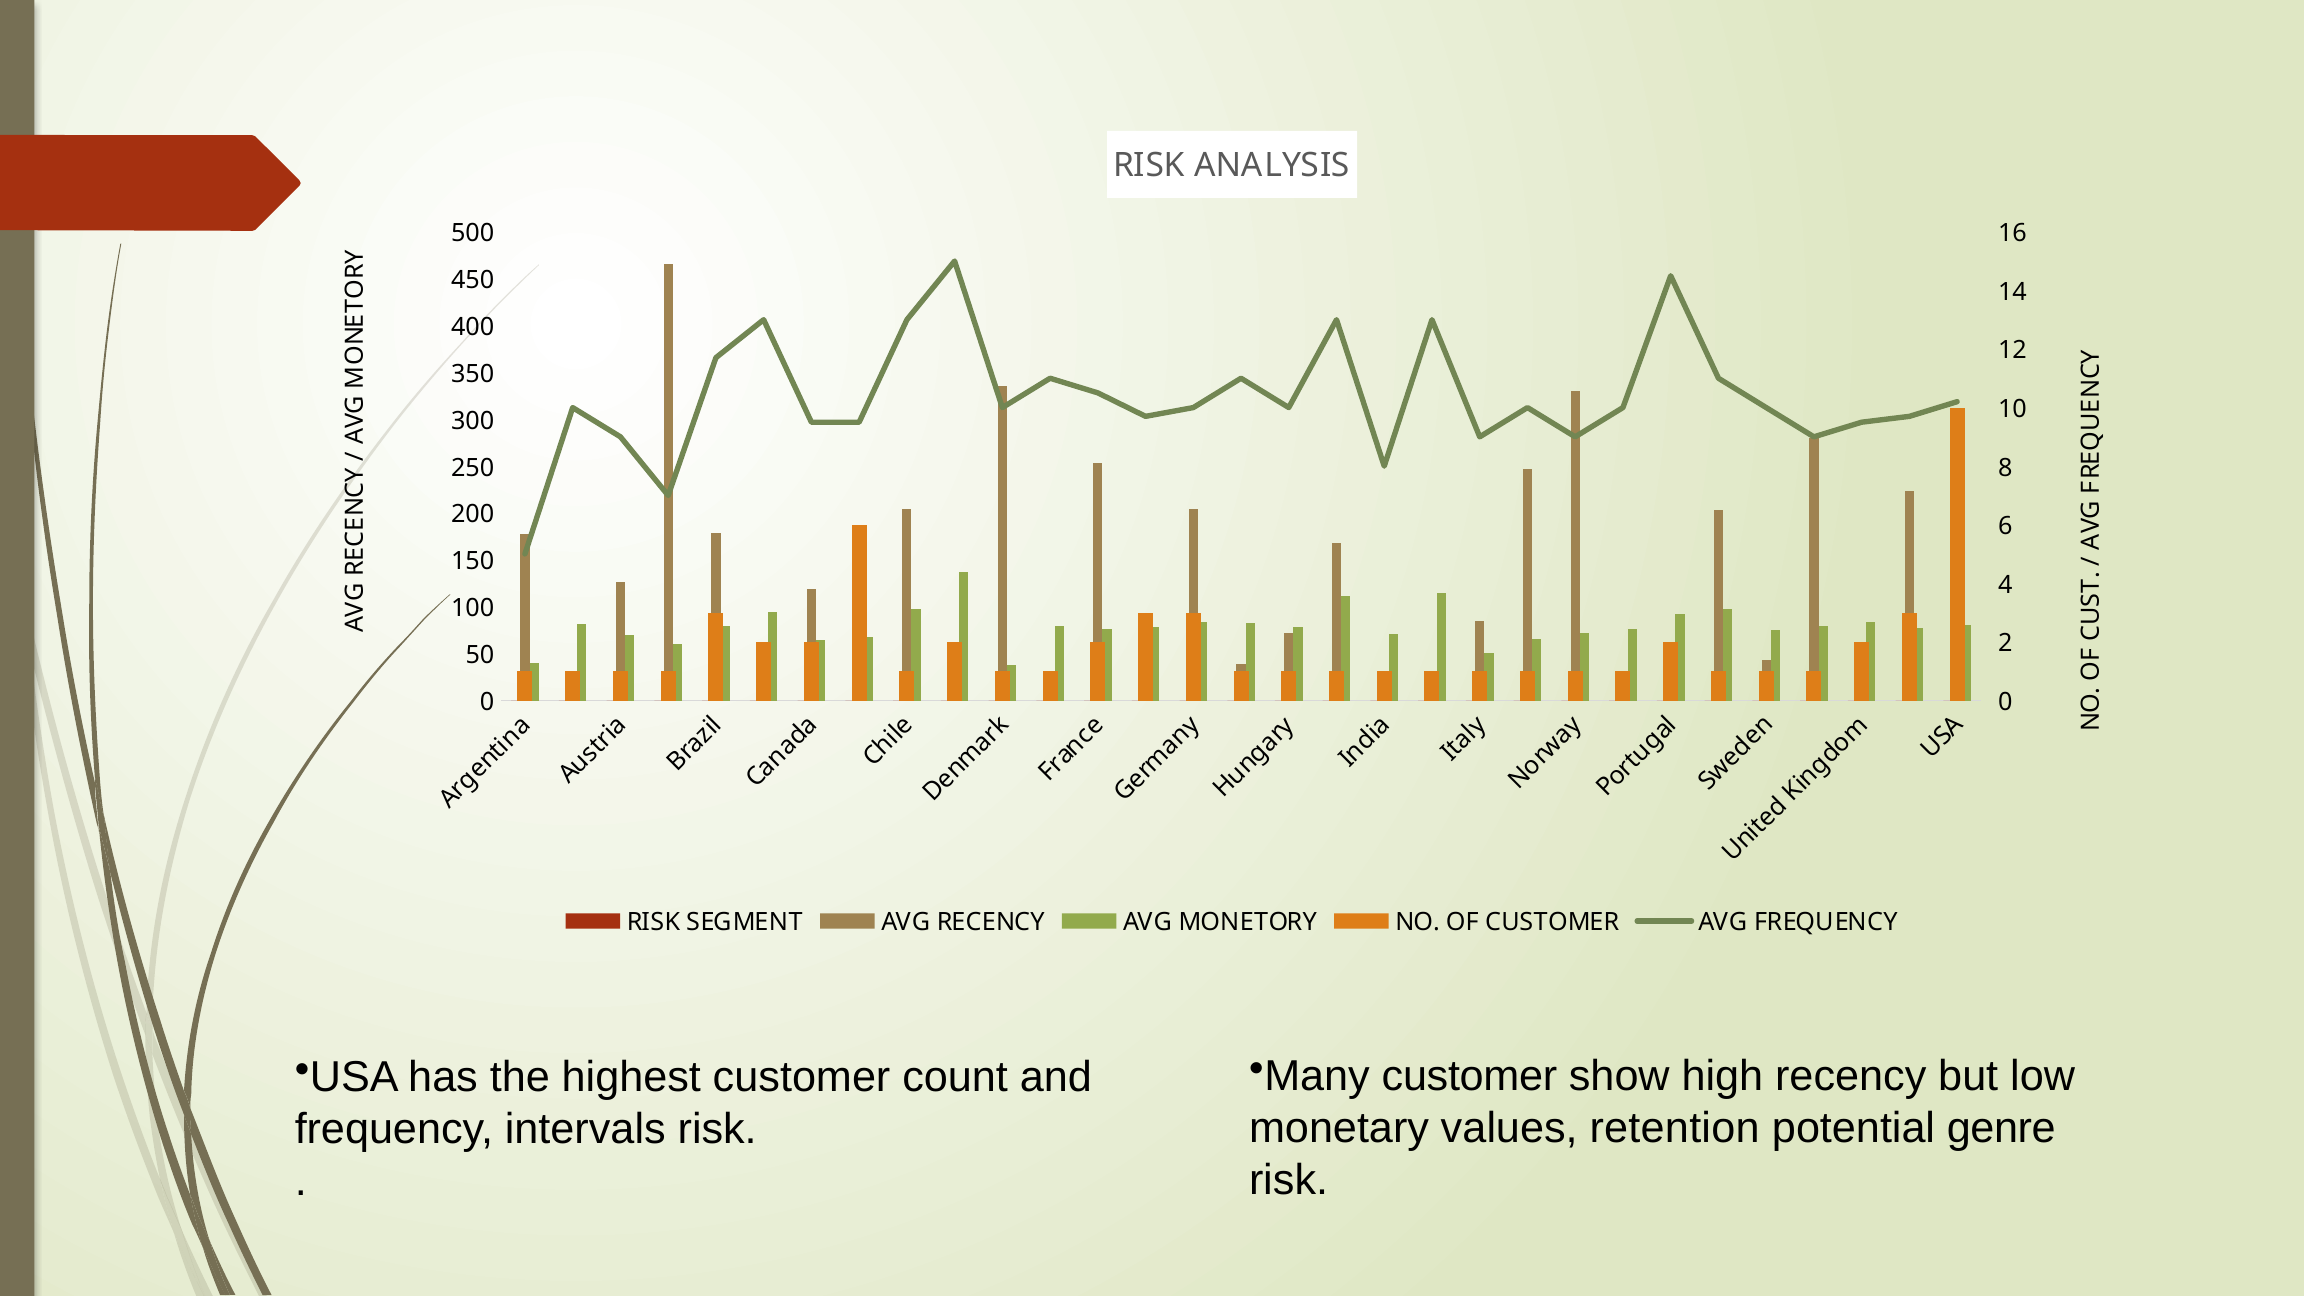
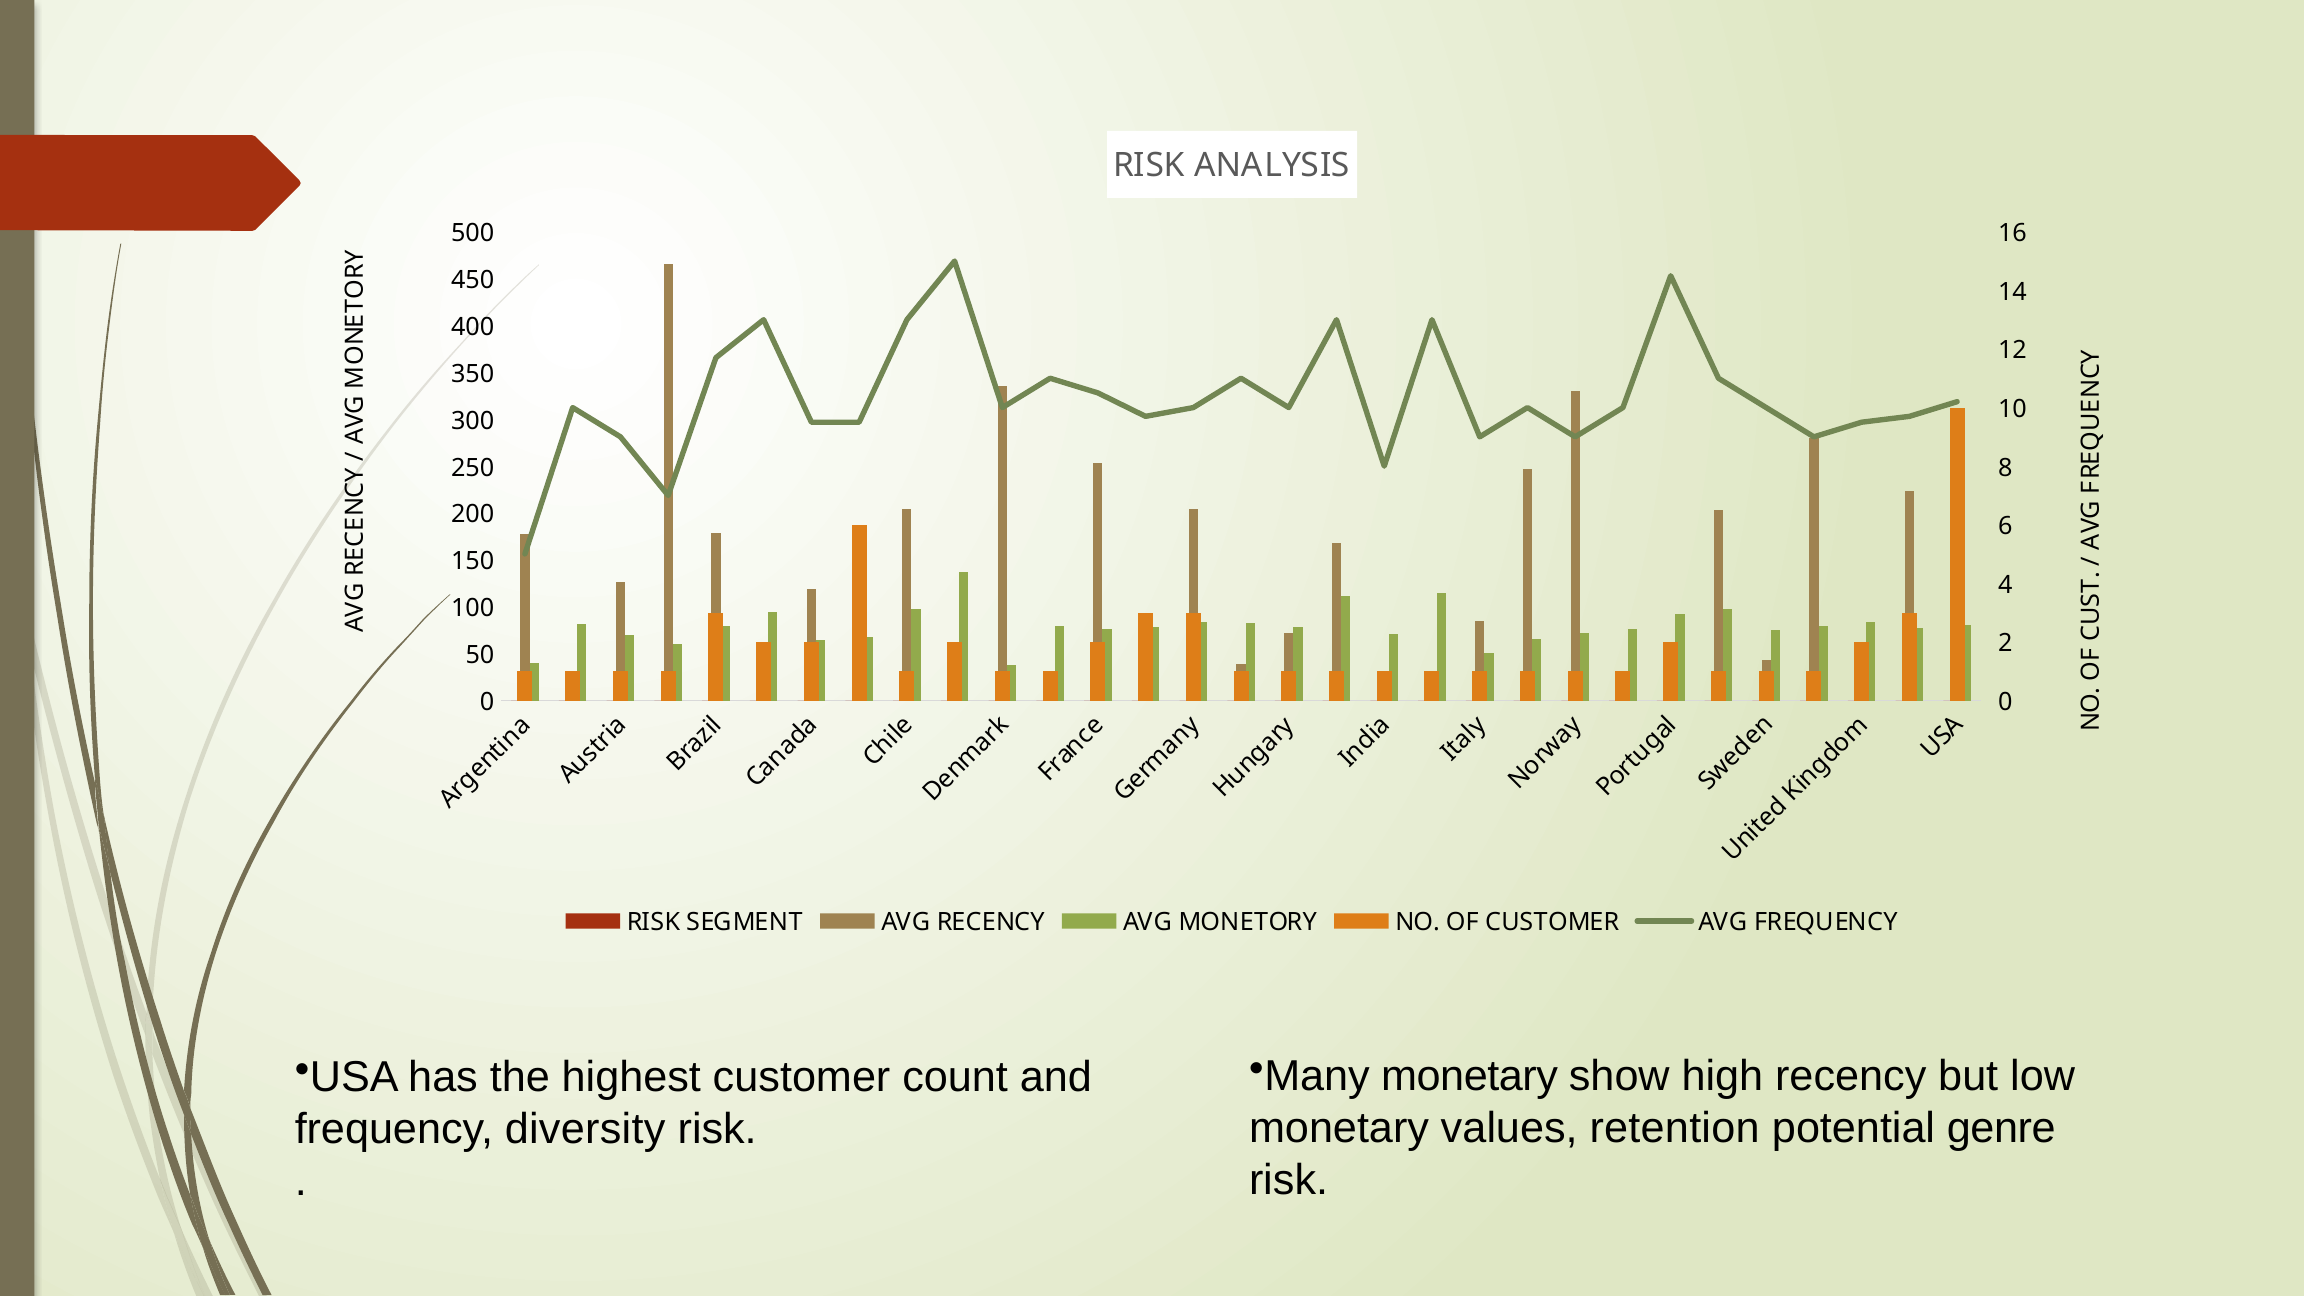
Many customer: customer -> monetary (1470, 1076)
intervals: intervals -> diversity (585, 1129)
